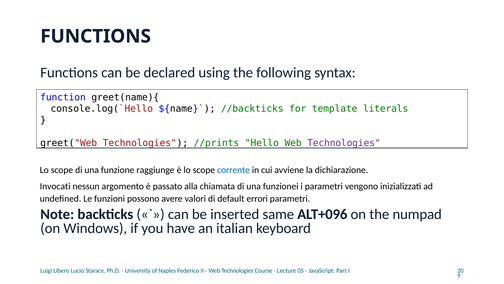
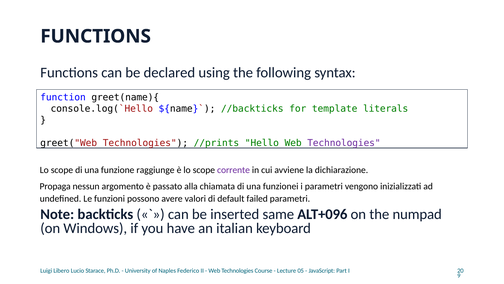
corrente colour: blue -> purple (234, 170)
Invocati: Invocati -> Propaga (55, 186)
errori: errori -> failed (257, 198)
